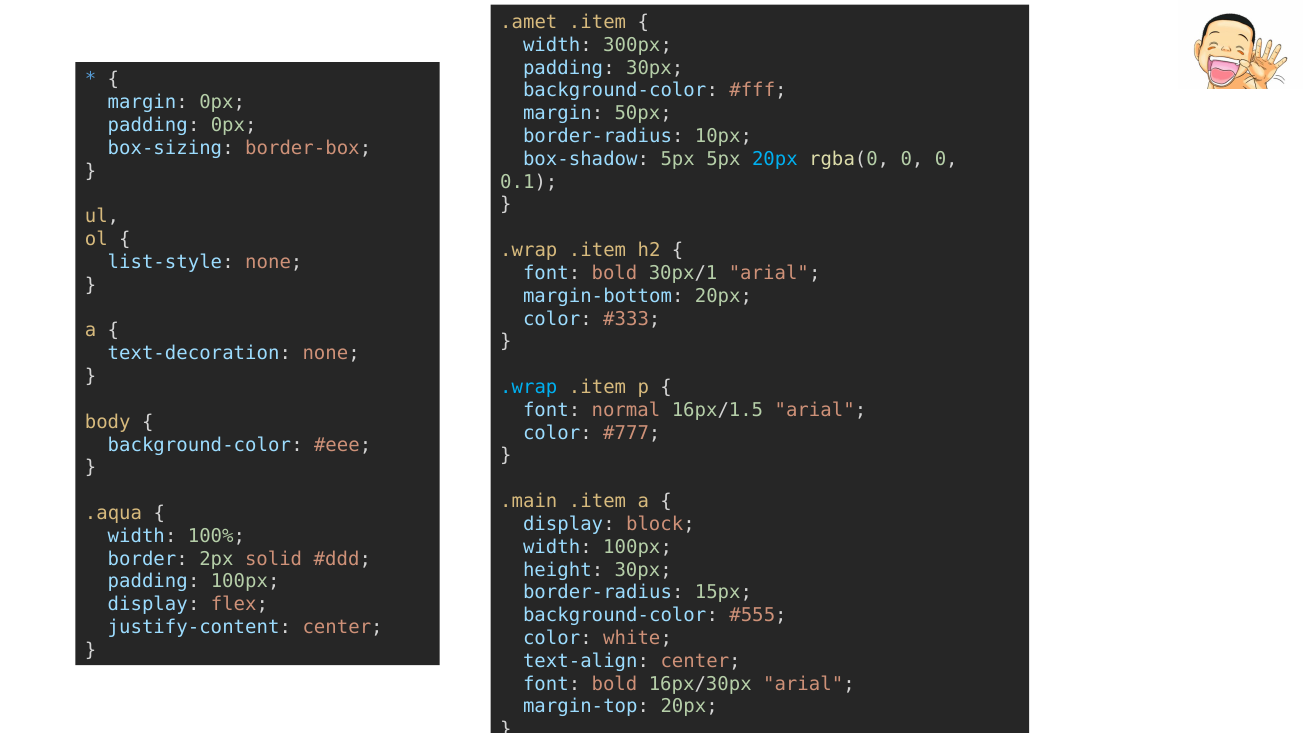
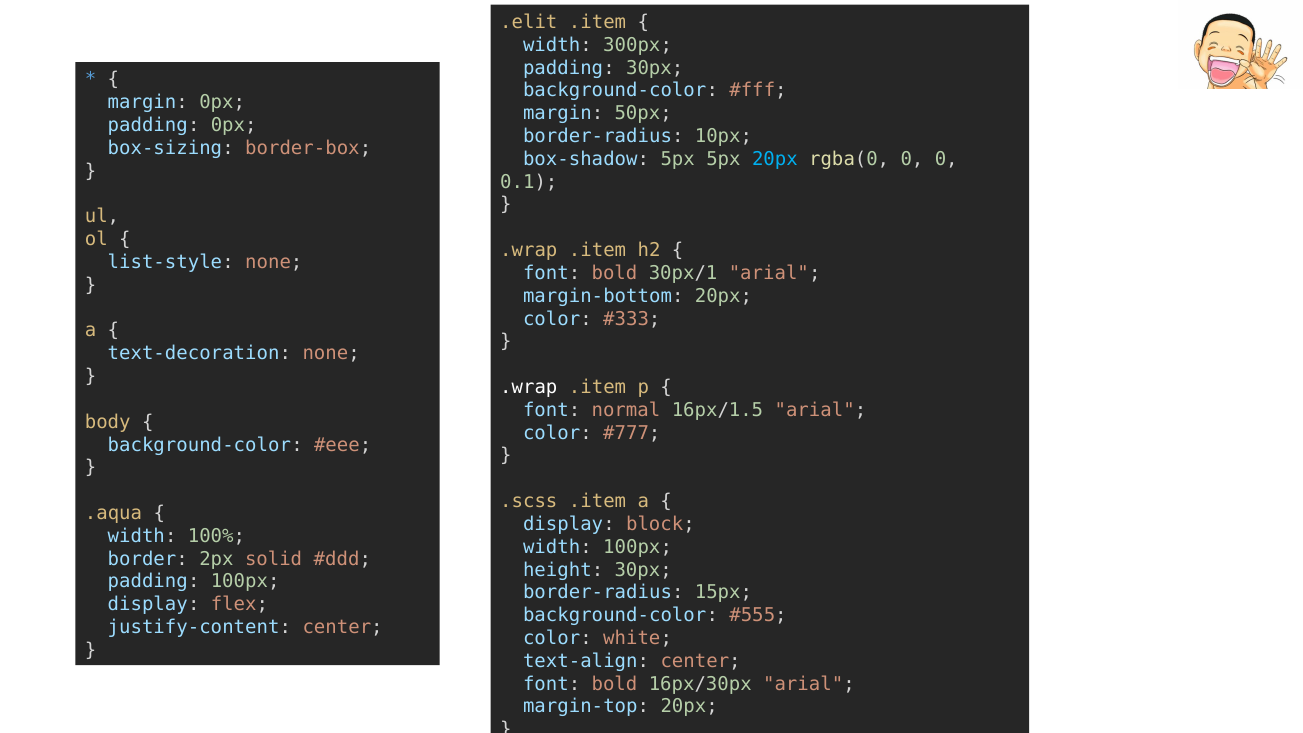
.amet: .amet -> .elit (529, 22)
.wrap colour: light blue -> white (529, 387)
.main: .main -> .scss (529, 501)
